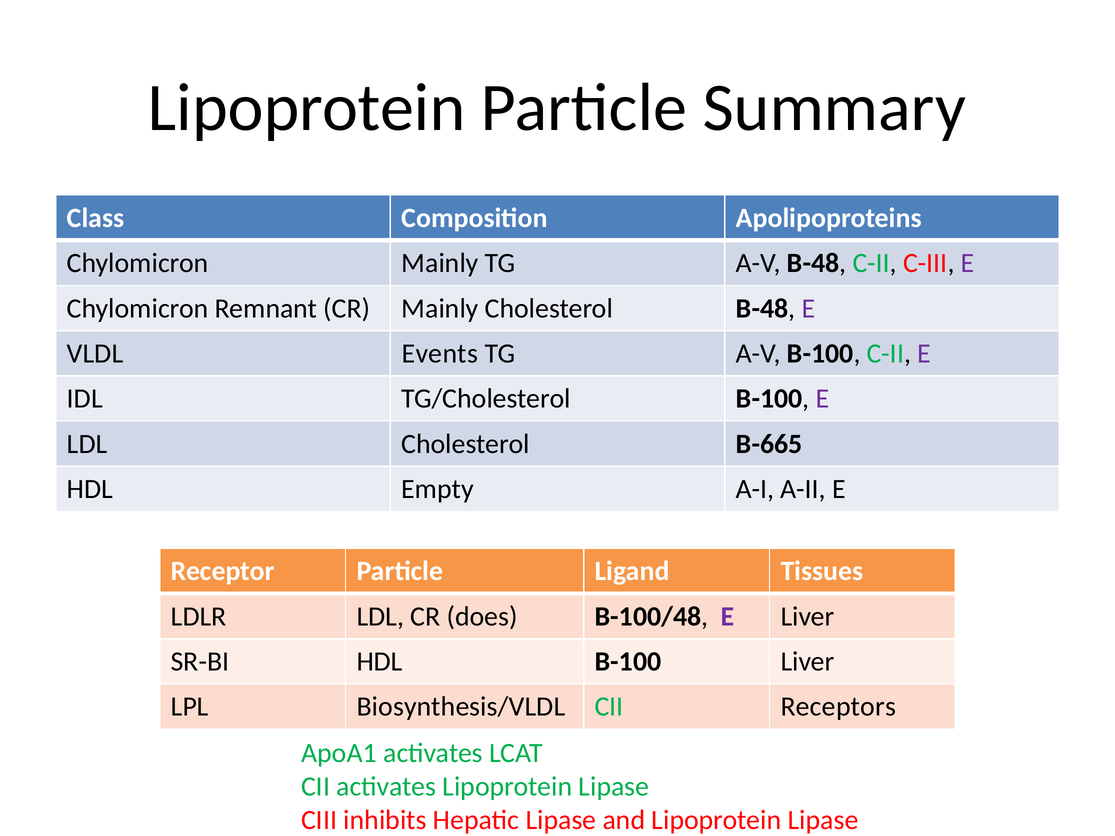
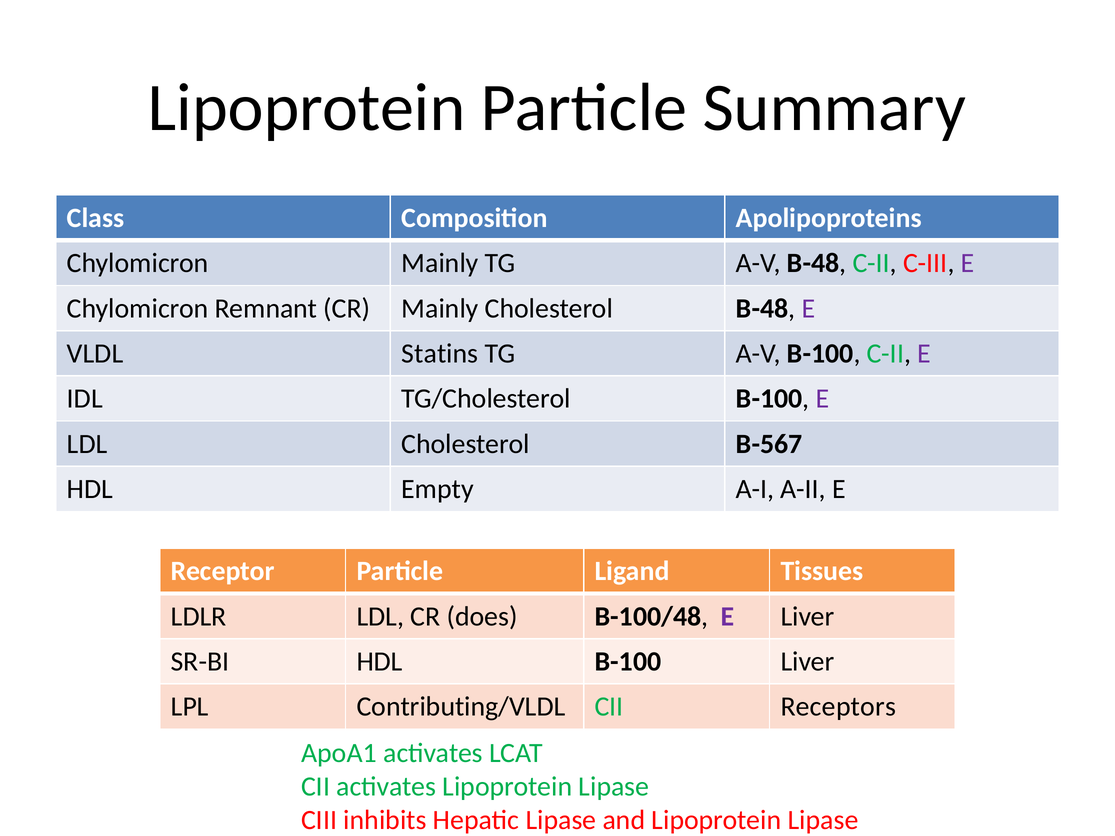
Events: Events -> Statins (440, 354)
B-665: B-665 -> B-567 (769, 444)
Biosynthesis/VLDL: Biosynthesis/VLDL -> Contributing/VLDL (461, 707)
